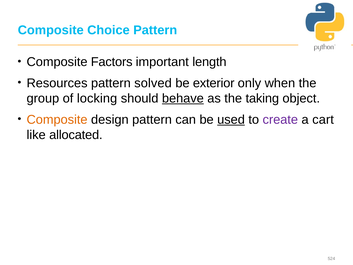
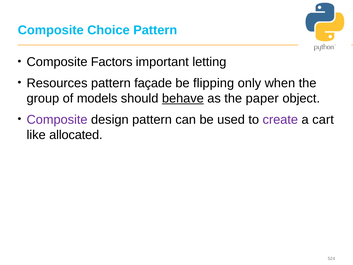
length: length -> letting (209, 62)
solved: solved -> façade (153, 83)
exterior: exterior -> flipping (214, 83)
locking: locking -> models (97, 98)
taking: taking -> paper (262, 98)
Composite colour: orange -> purple (57, 119)
used underline: present -> none (231, 119)
